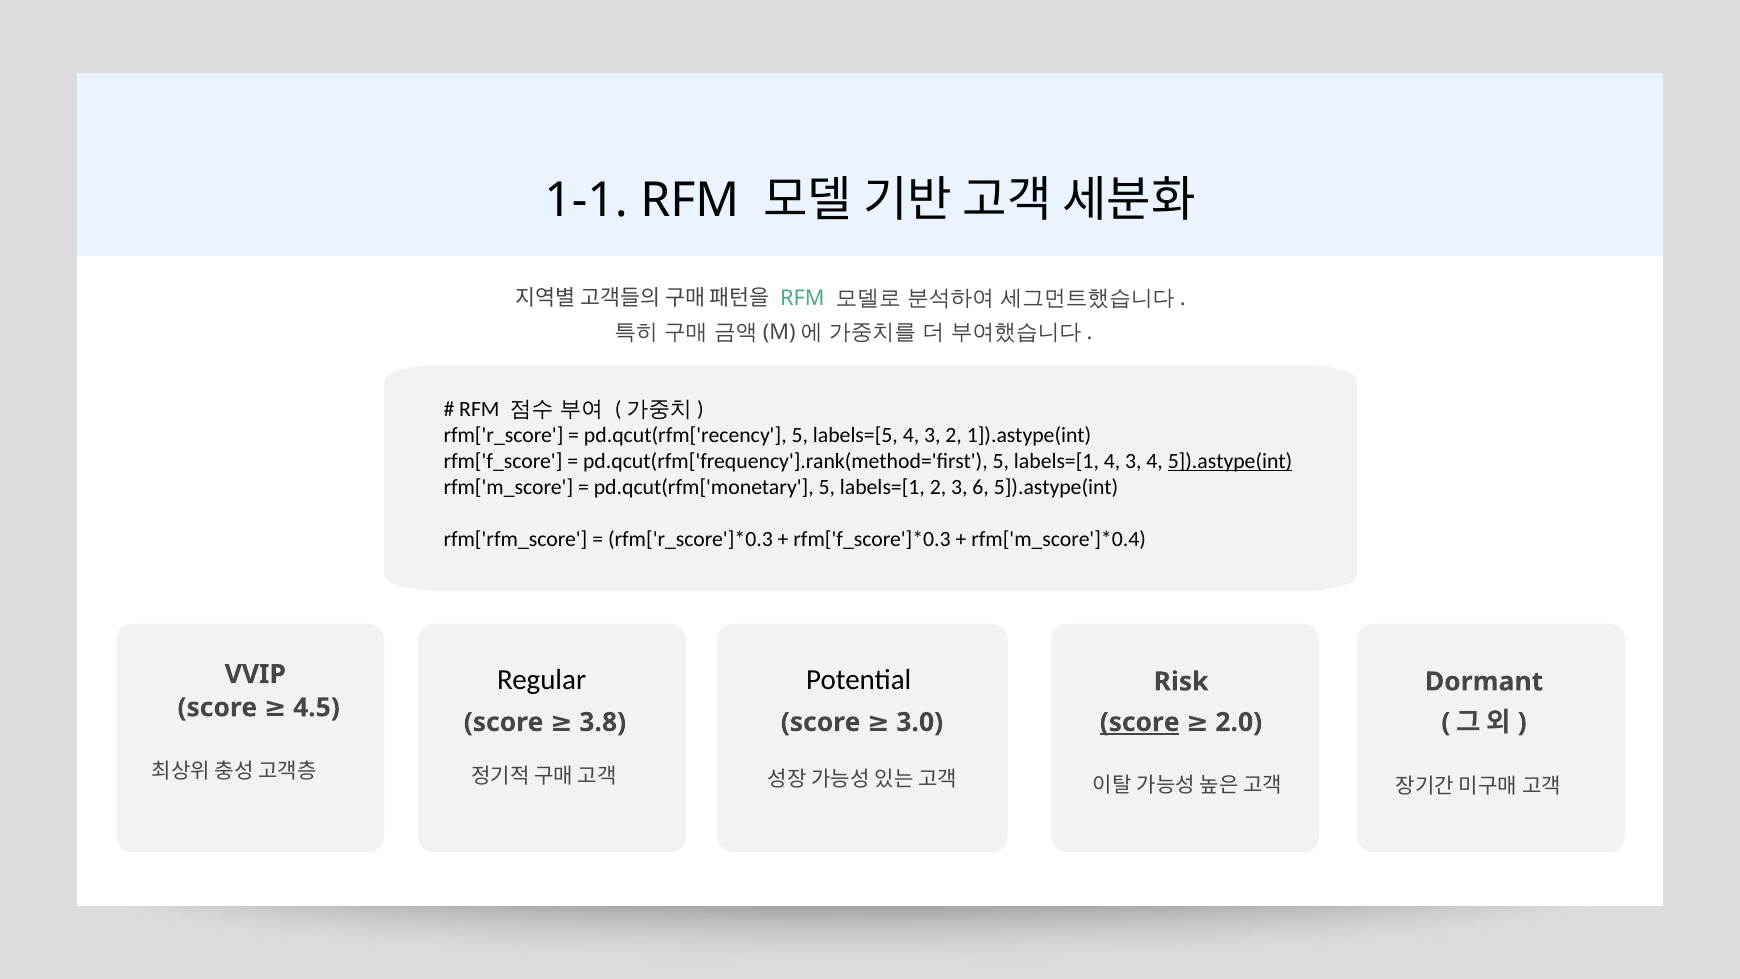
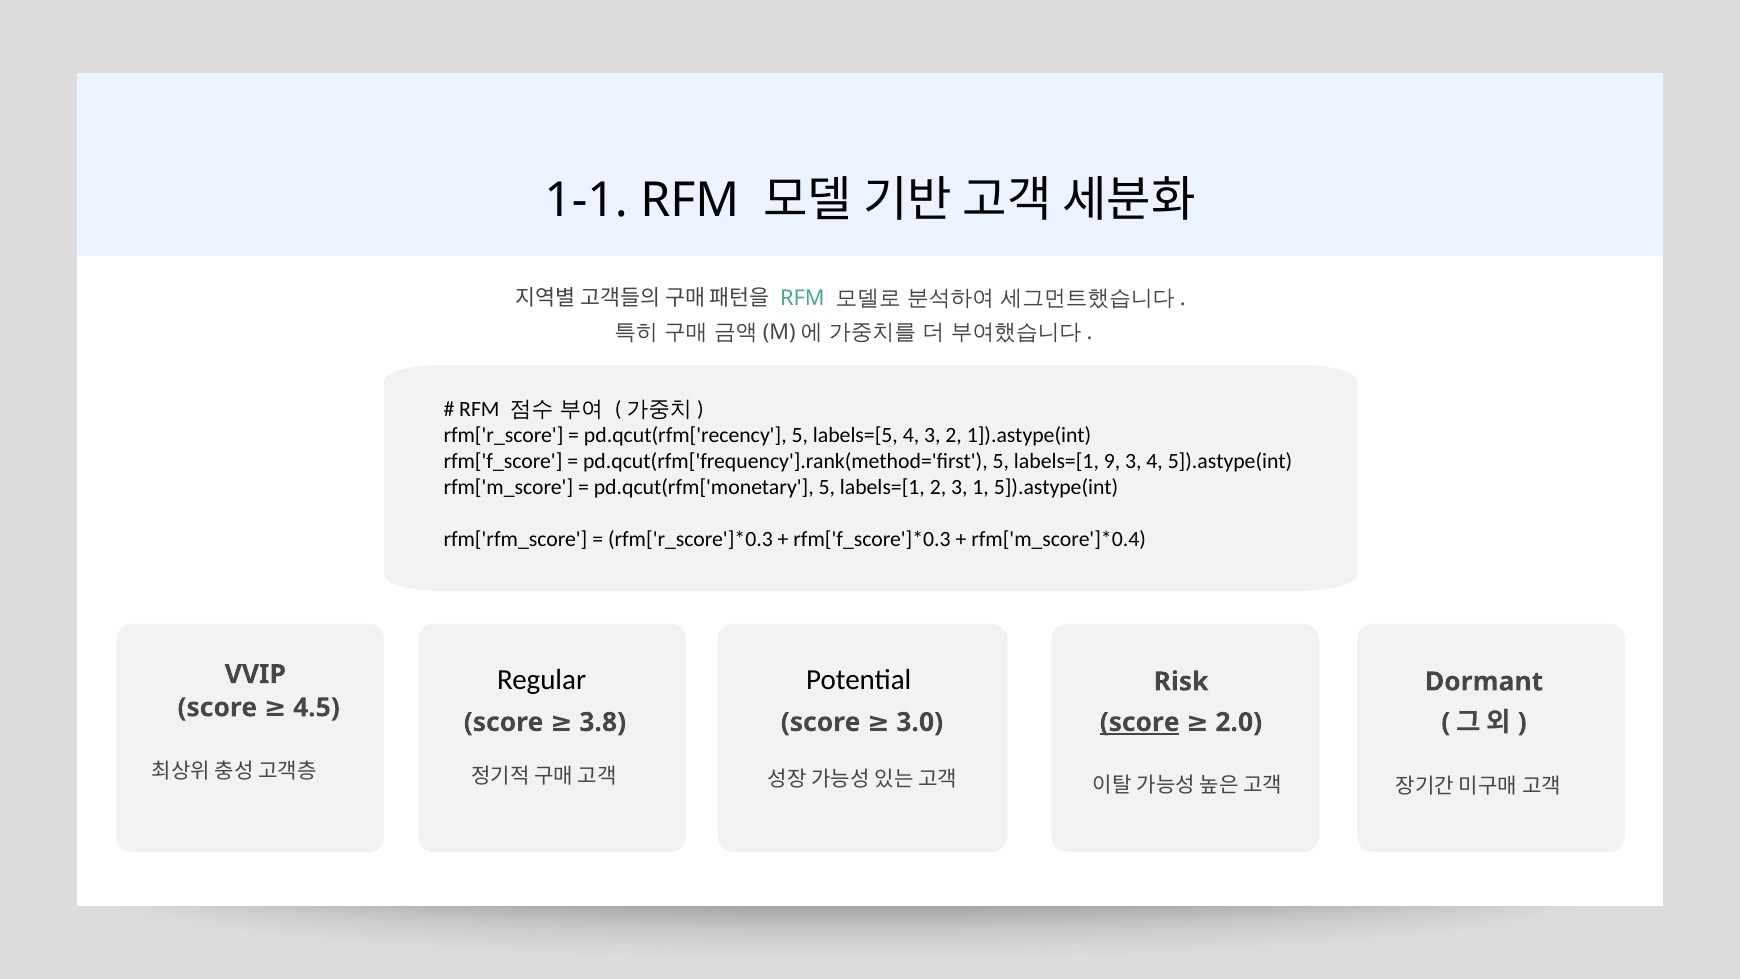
labels=[1 4: 4 -> 9 (1112, 461)
5]).astype(int underline: present -> none (1230, 461)
6: 6 -> 1 (981, 487)
